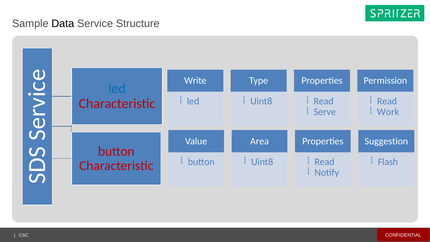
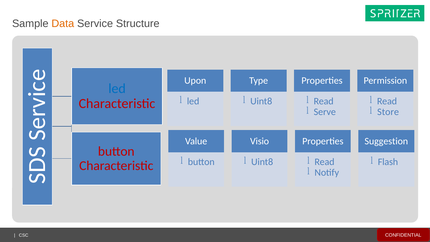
Data colour: black -> orange (63, 23)
Write: Write -> Upon (195, 81)
Work: Work -> Store (388, 112)
Area: Area -> Visio (260, 141)
